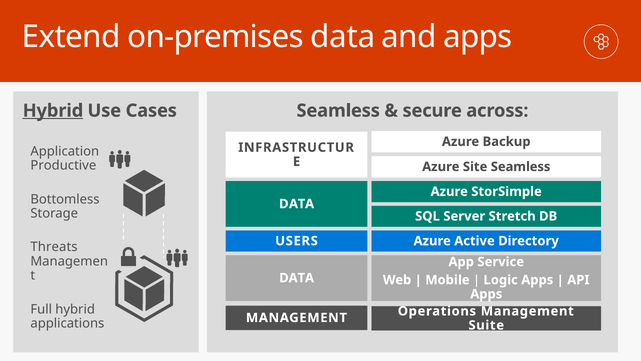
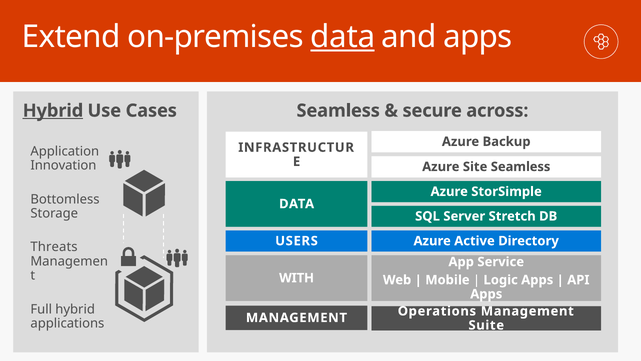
data underline: none -> present (343, 37)
Productive: Productive -> Innovation (63, 165)
DATA: DATA -> WITH (297, 278)
